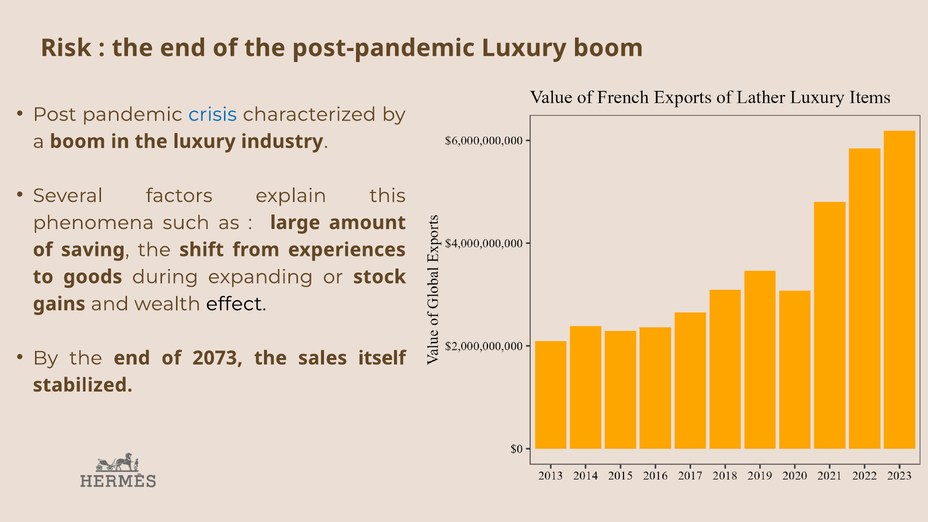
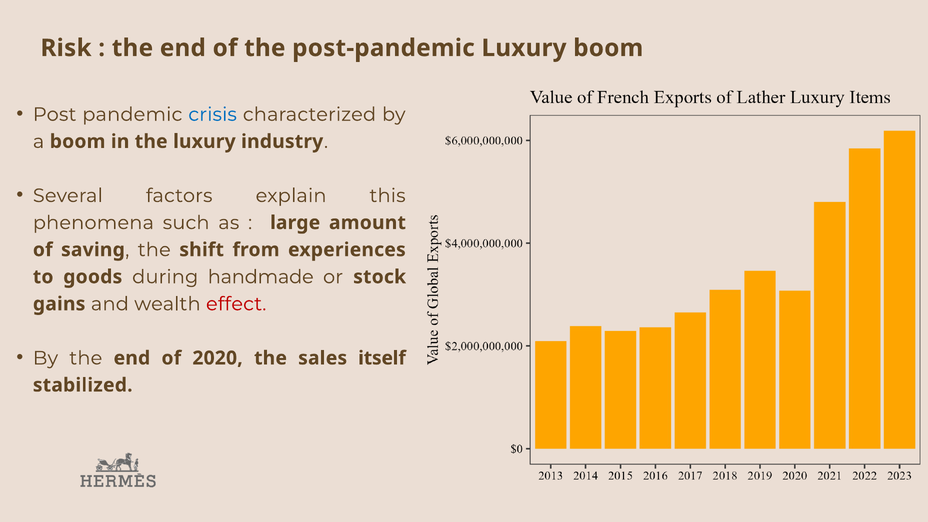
expanding: expanding -> handmade (261, 277)
effect colour: black -> red (236, 304)
2073: 2073 -> 2020 (218, 358)
